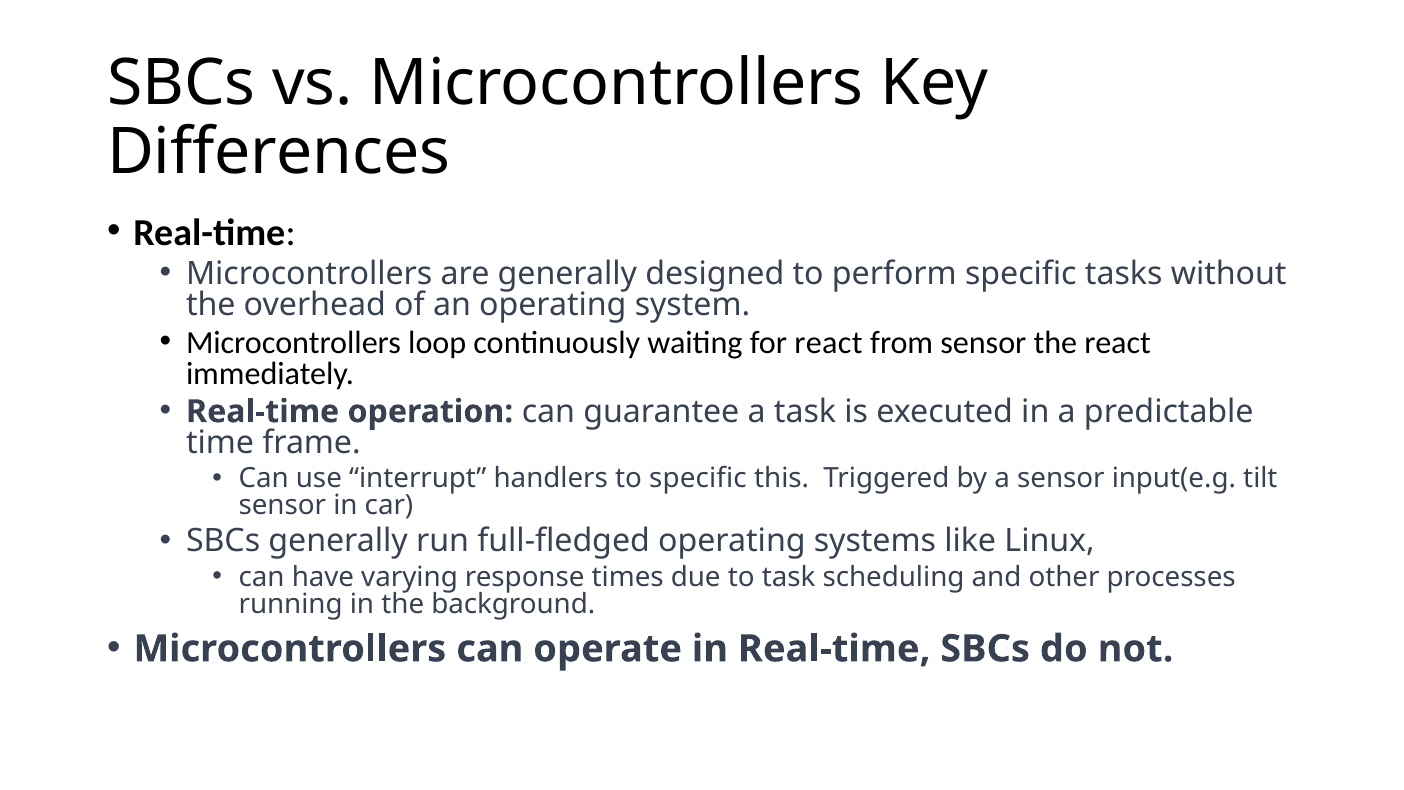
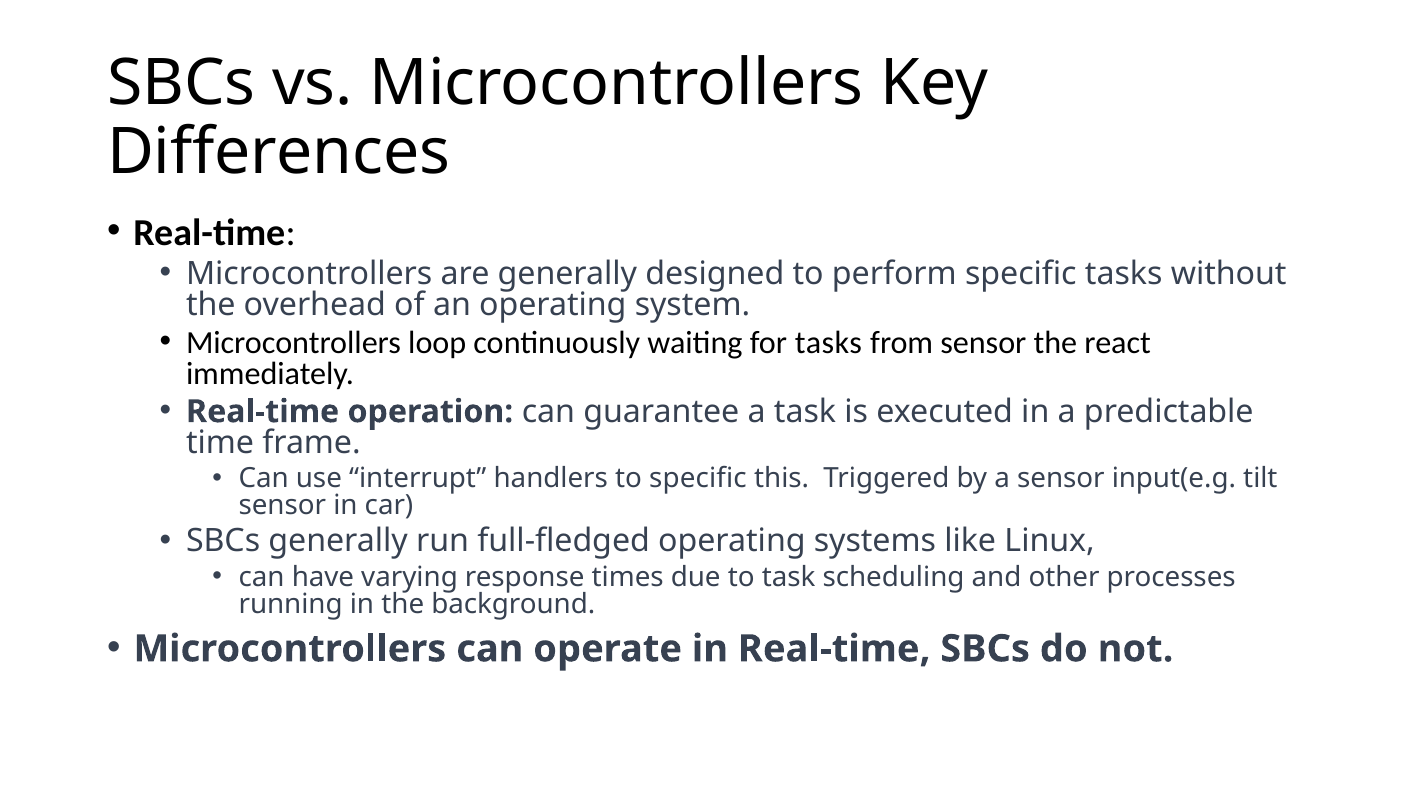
for react: react -> tasks (828, 342)
